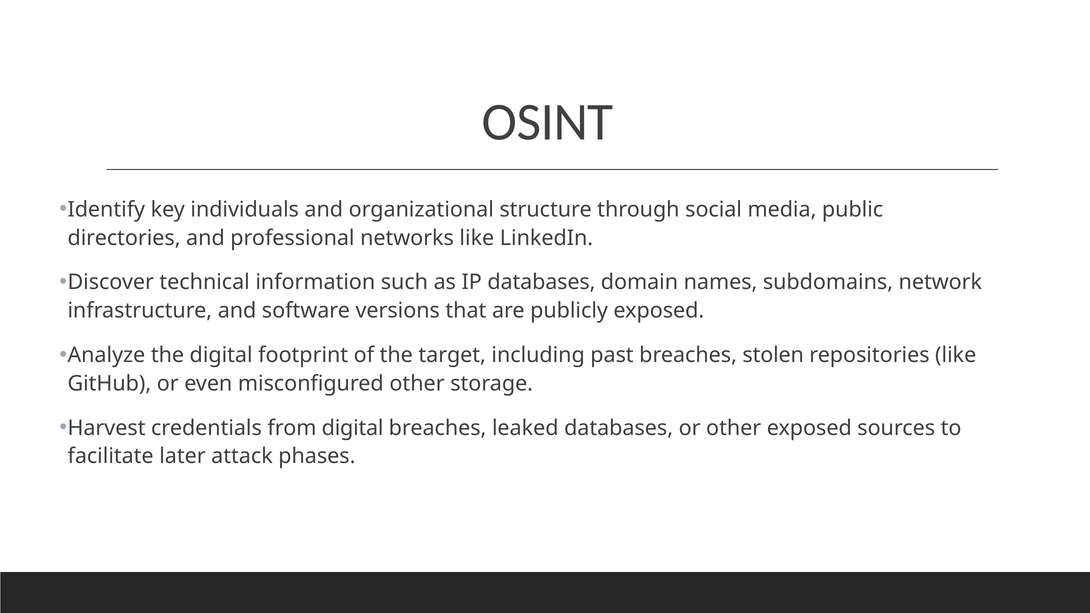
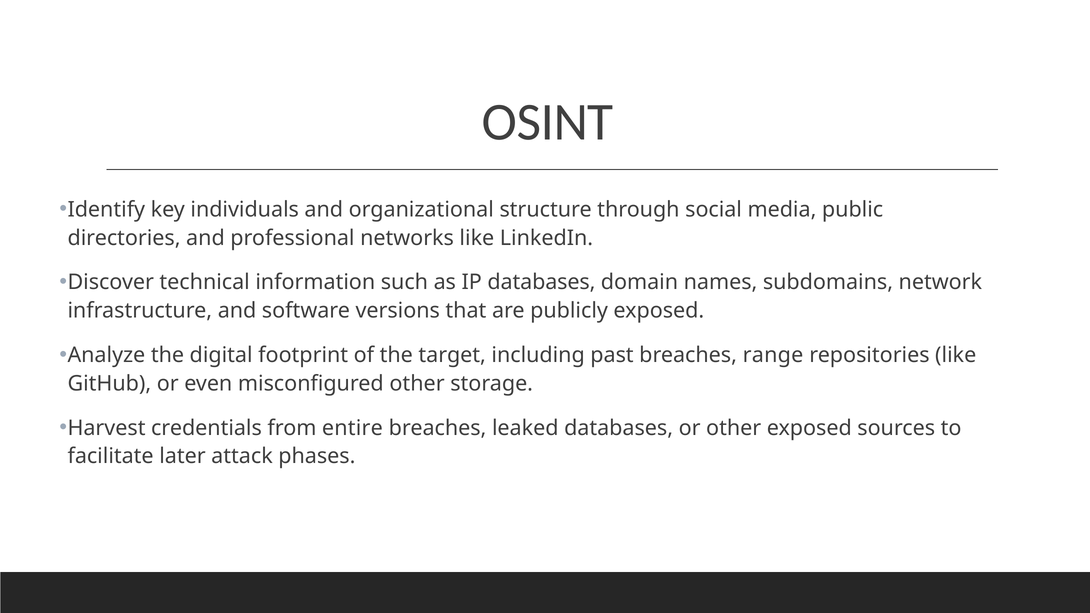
stolen: stolen -> range (773, 355)
from digital: digital -> entire (352, 428)
